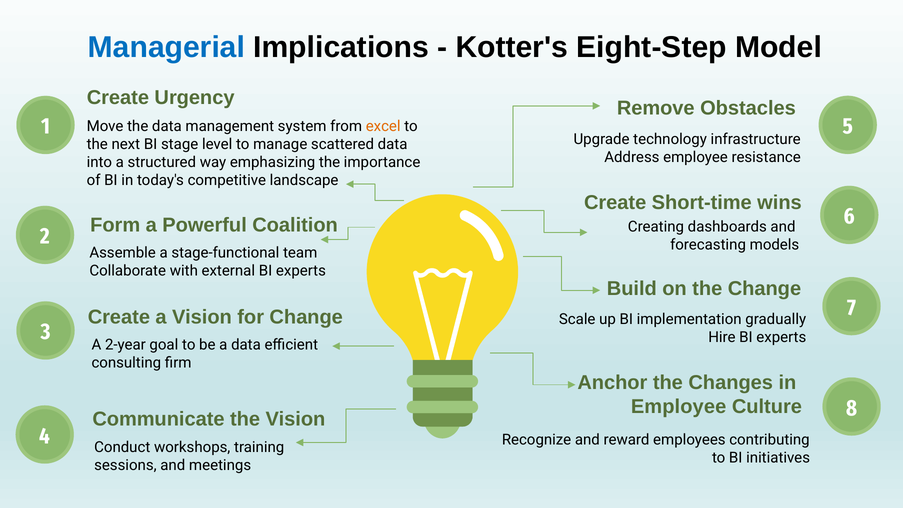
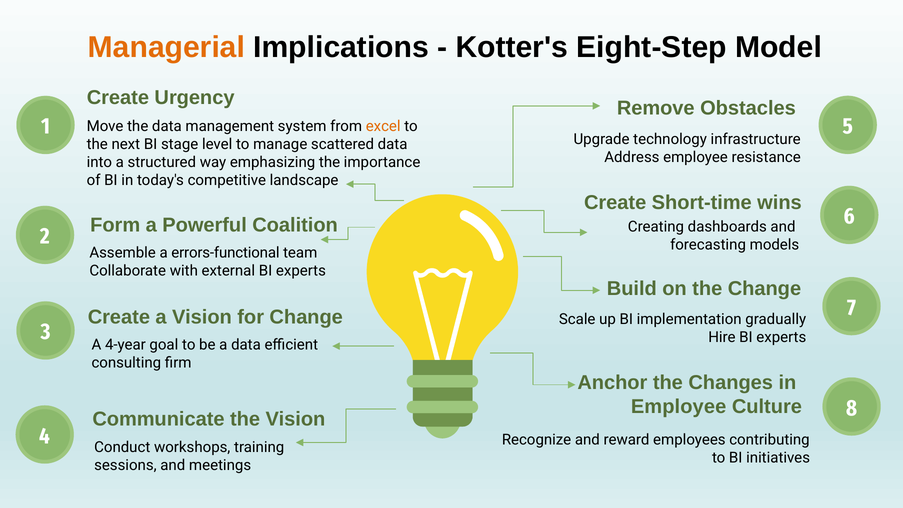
Managerial colour: blue -> orange (166, 48)
stage-functional: stage-functional -> errors-functional (225, 253)
2-year: 2-year -> 4-year (125, 345)
